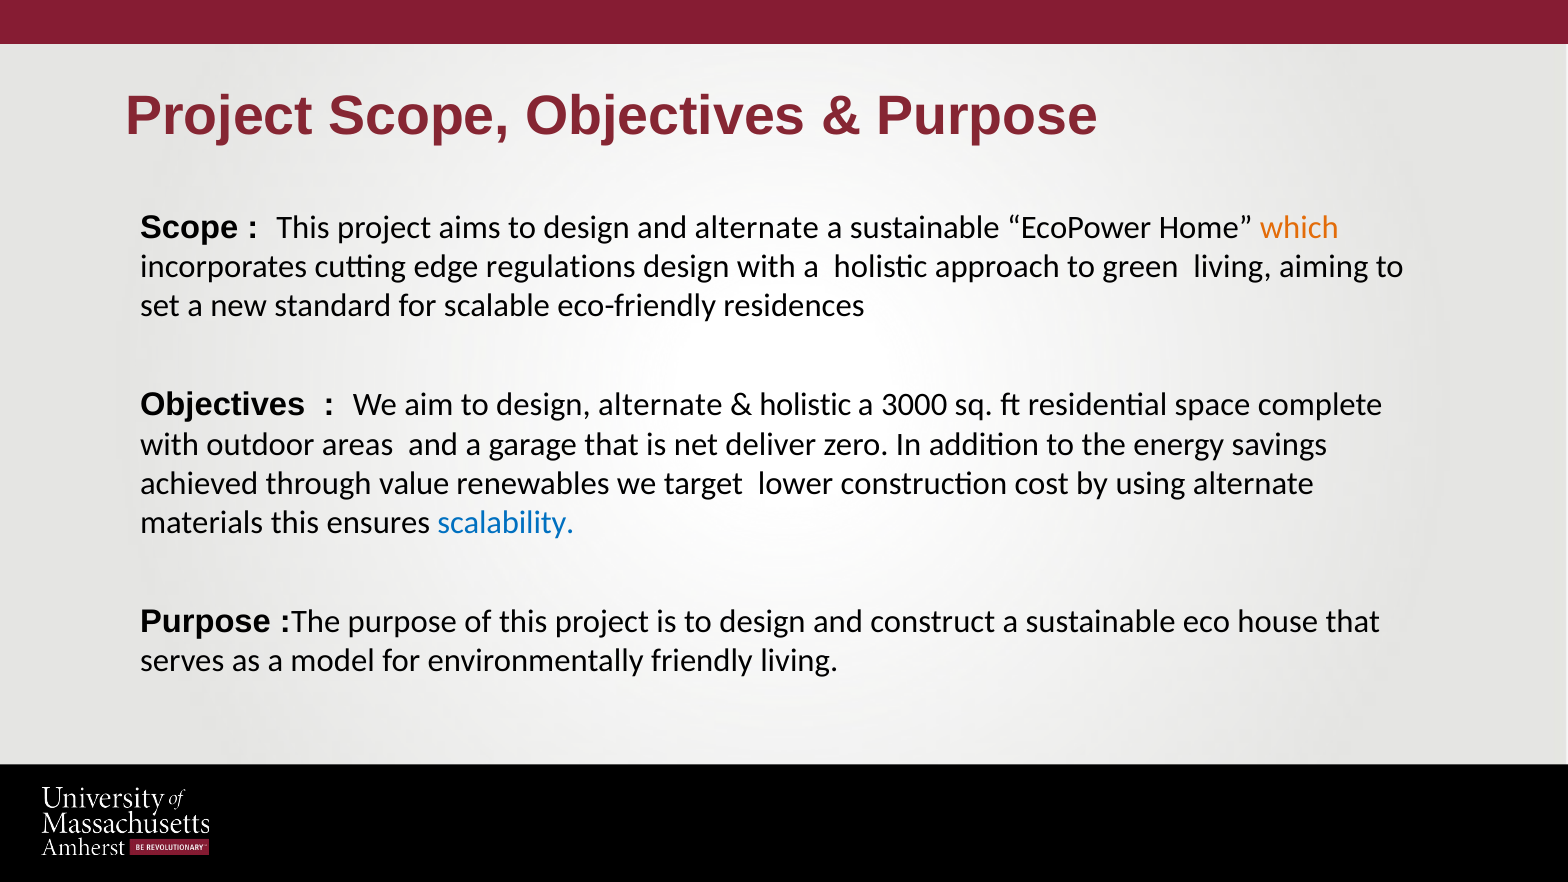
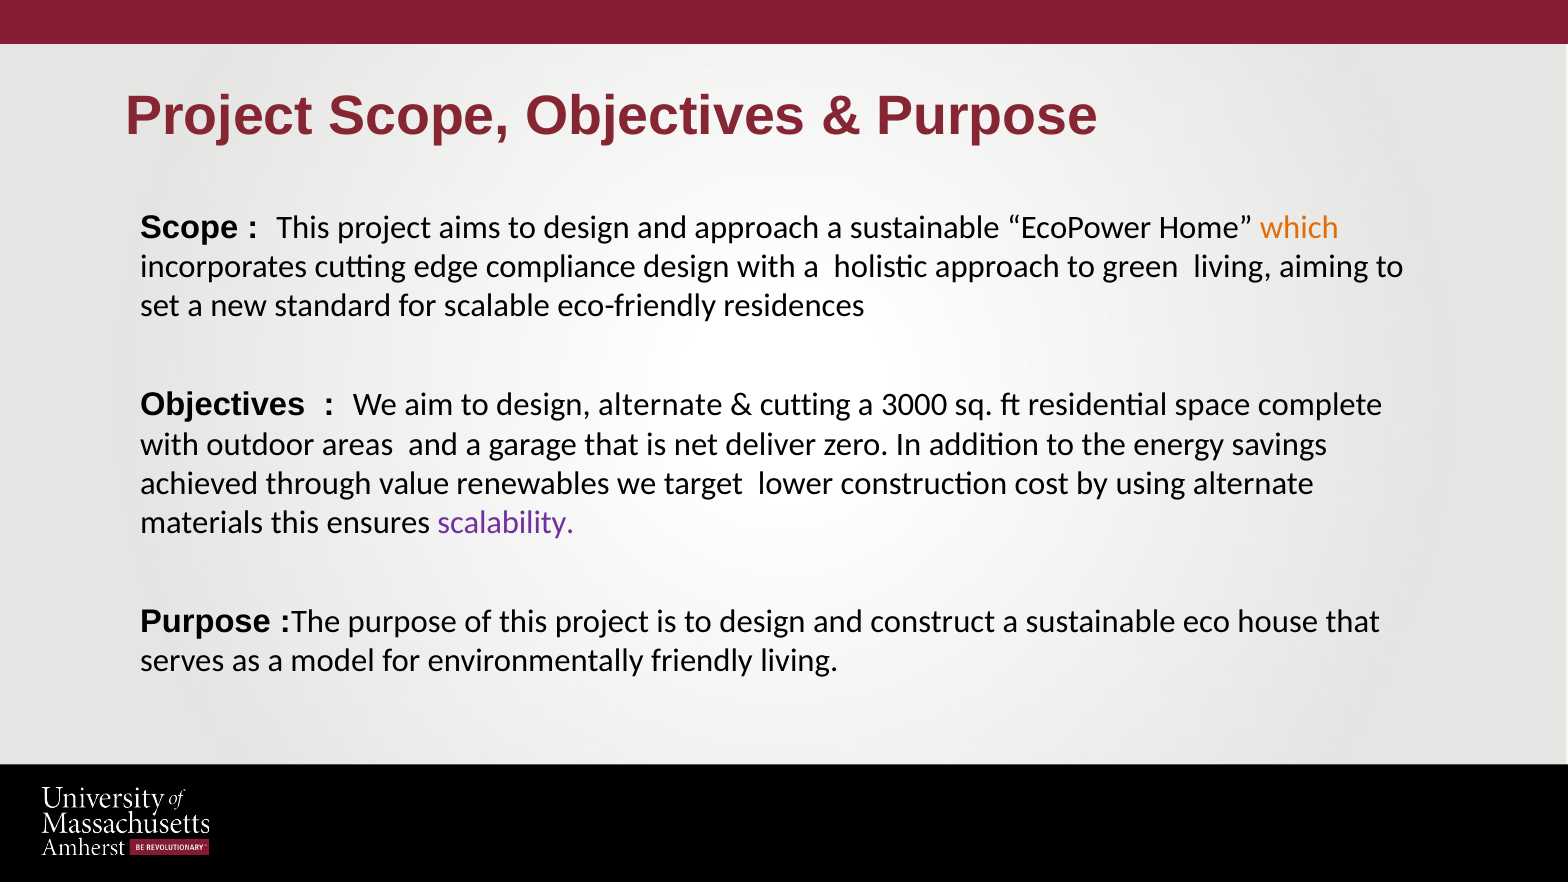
and alternate: alternate -> approach (757, 228)
regulations: regulations -> compliance (561, 267)
holistic: holistic -> cutting (805, 405)
scalability colour: blue -> purple (506, 523)
